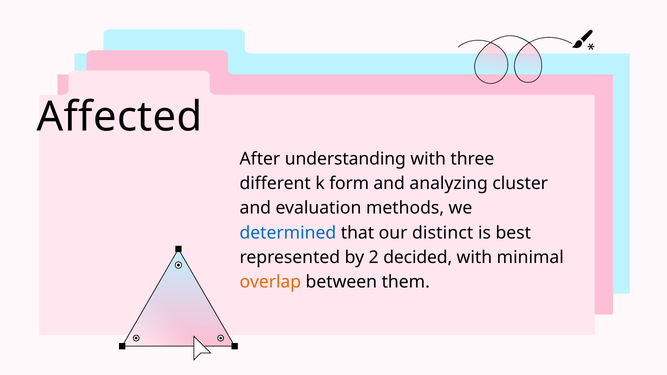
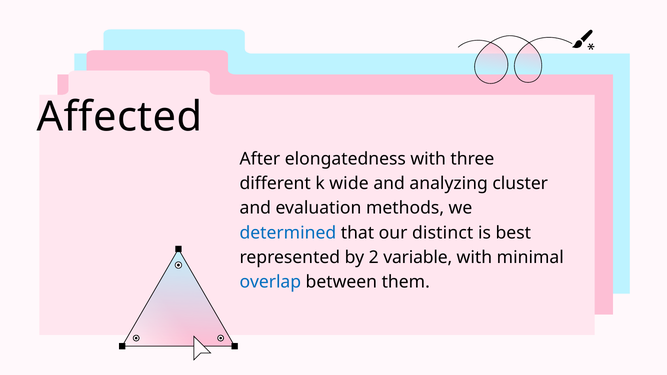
understanding: understanding -> elongatedness (345, 159)
form: form -> wide (349, 184)
decided: decided -> variable (418, 257)
overlap colour: orange -> blue (270, 282)
